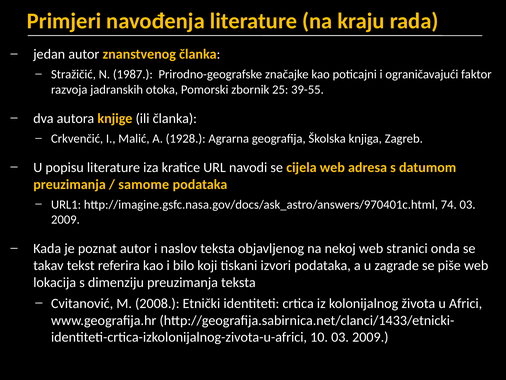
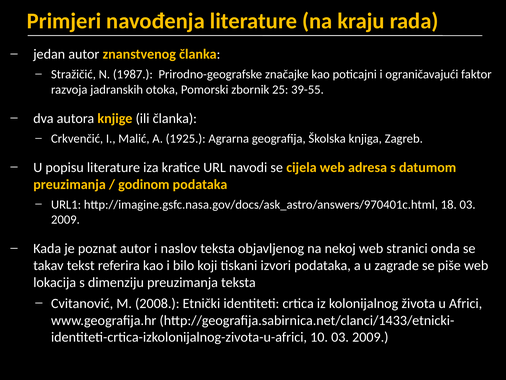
1928: 1928 -> 1925 (186, 138)
samome: samome -> godinom (144, 184)
74: 74 -> 18 (449, 204)
